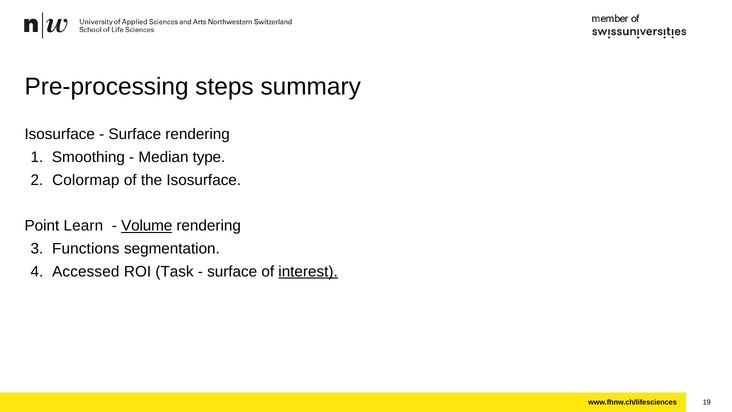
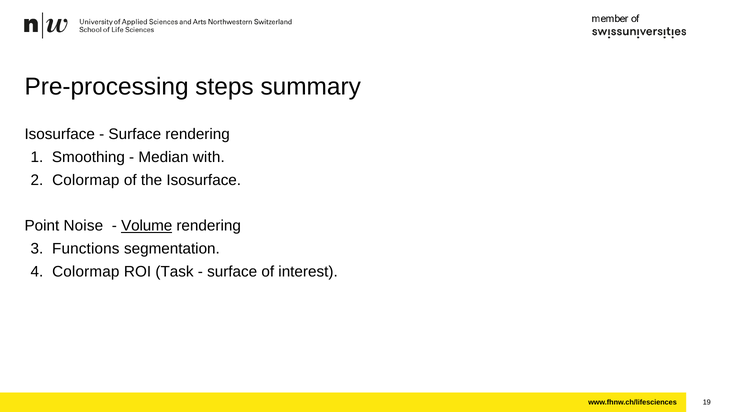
type: type -> with (209, 157)
Learn: Learn -> Noise (83, 226)
Accessed: Accessed -> Colormap (86, 271)
interest underline: present -> none (308, 271)
